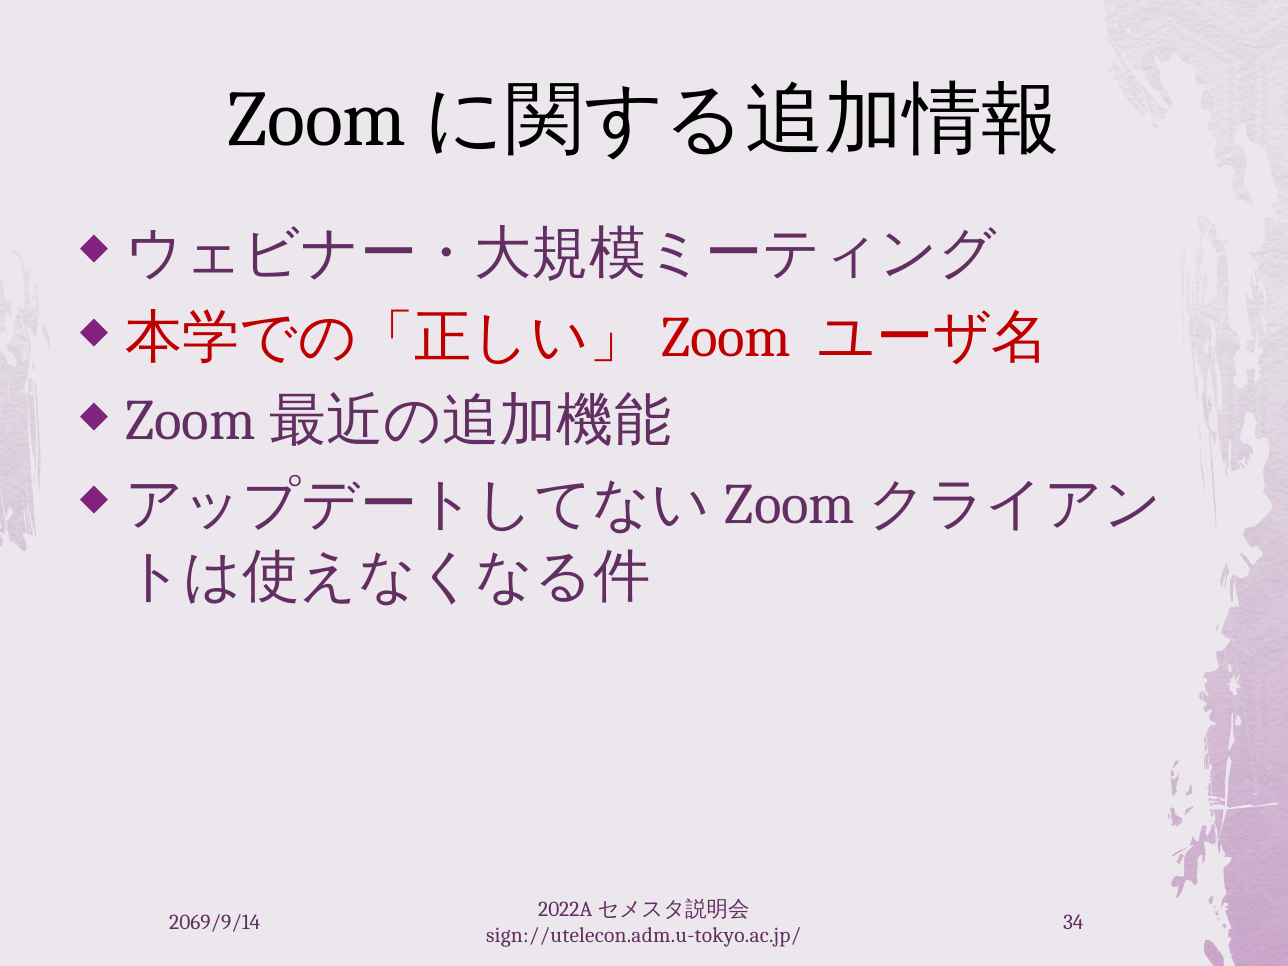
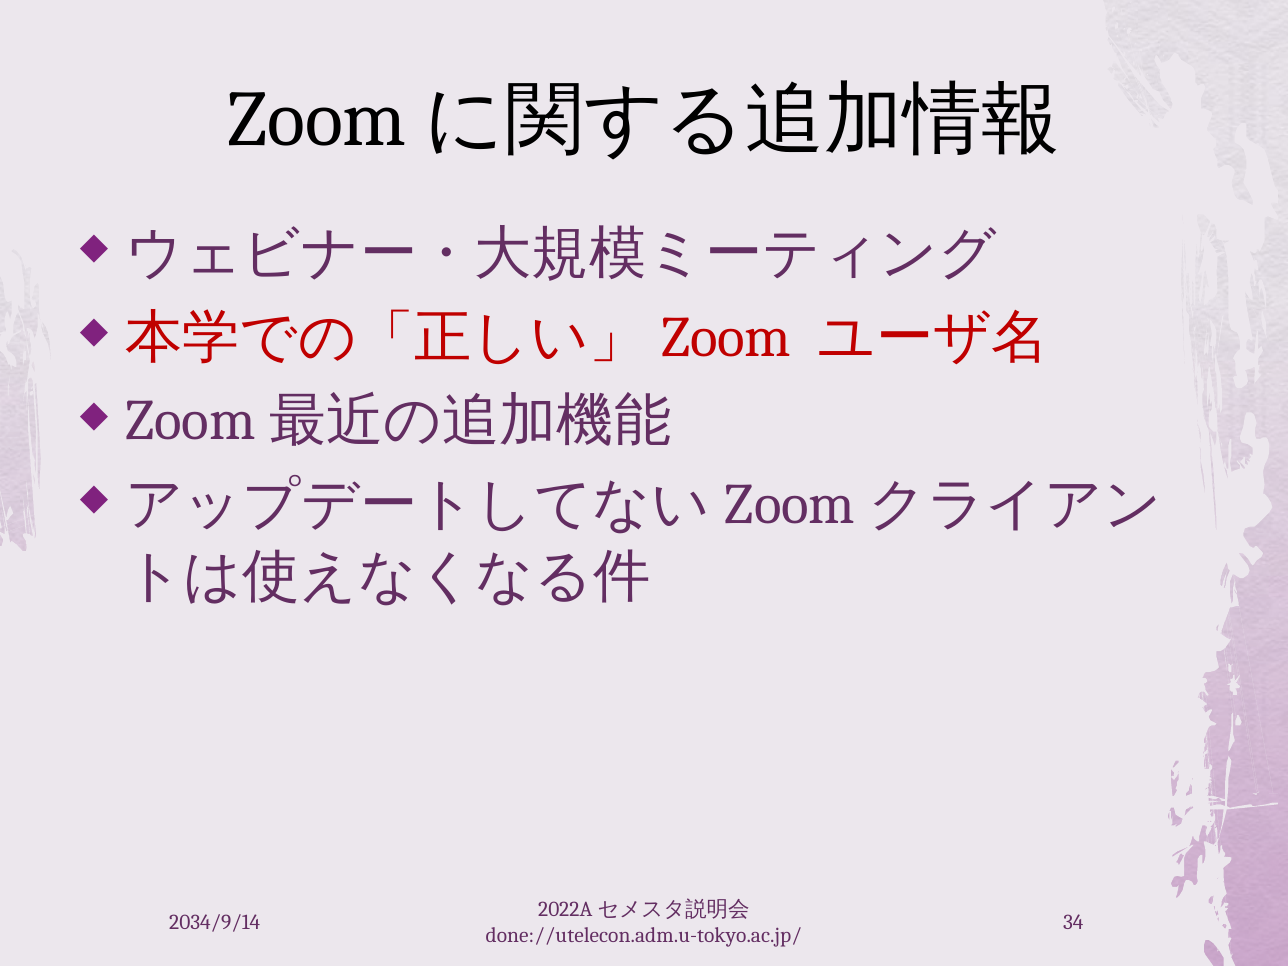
2069/9/14: 2069/9/14 -> 2034/9/14 (215, 923)
sign://utelecon.adm.u-tokyo.ac.jp/: sign://utelecon.adm.u-tokyo.ac.jp/ -> done://utelecon.adm.u-tokyo.ac.jp/ (644, 935)
